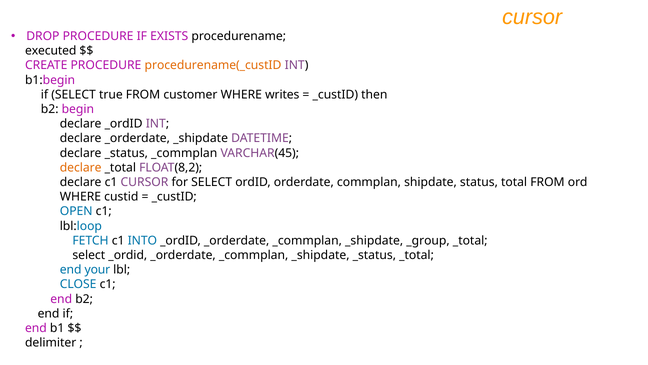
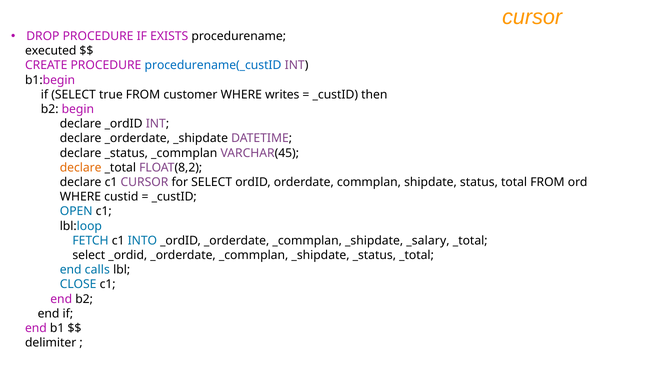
procedurename(_custID colour: orange -> blue (213, 65)
_group: _group -> _salary (428, 240)
your: your -> calls (97, 269)
